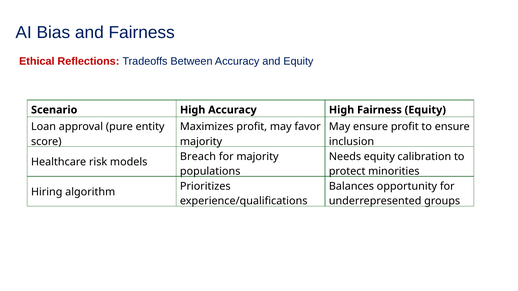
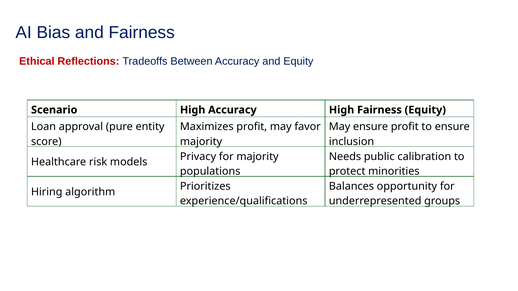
Breach: Breach -> Privacy (198, 157)
Needs equity: equity -> public (379, 157)
